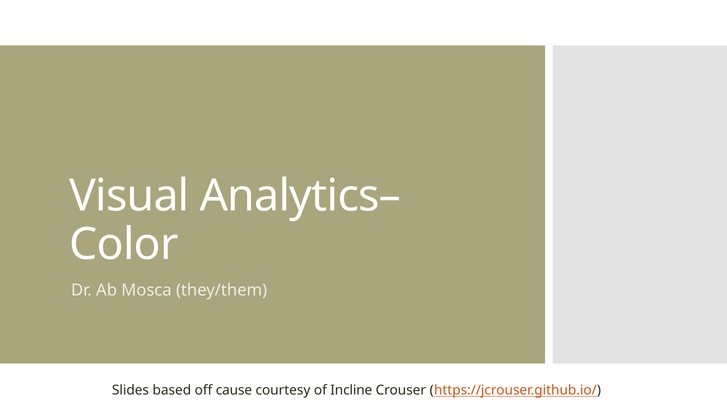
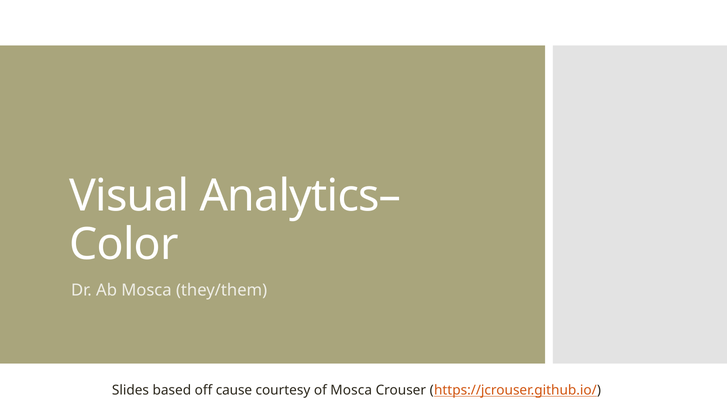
of Incline: Incline -> Mosca (351, 390)
